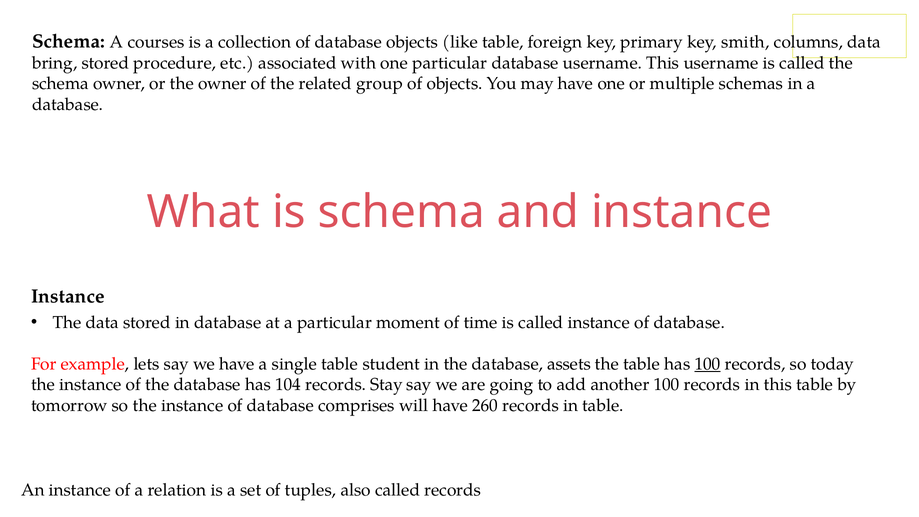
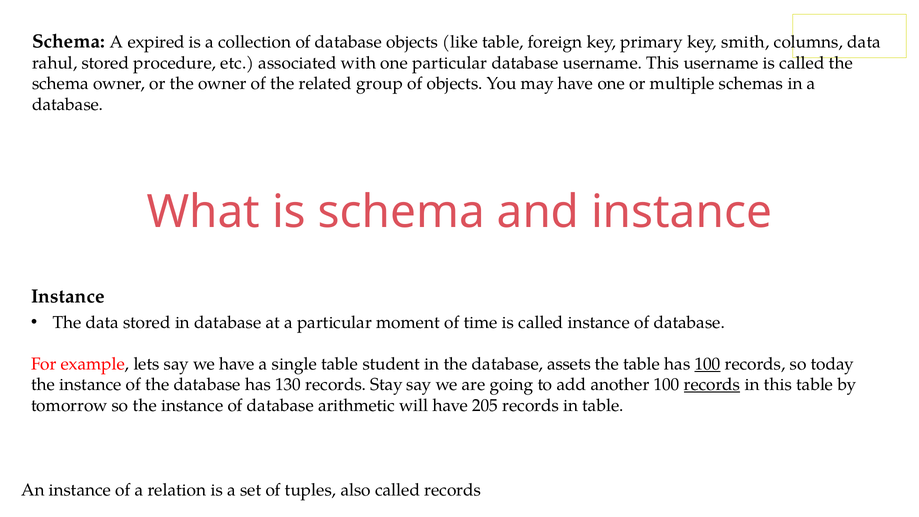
courses: courses -> expired (156, 42)
bring: bring -> rahul (55, 63)
104: 104 -> 130 (288, 385)
records underline: none -> present (712, 385)
comprises: comprises -> arithmetic (357, 405)
260: 260 -> 205 (485, 405)
